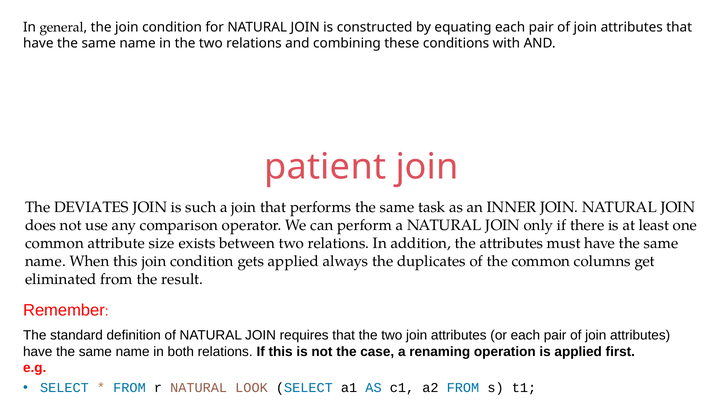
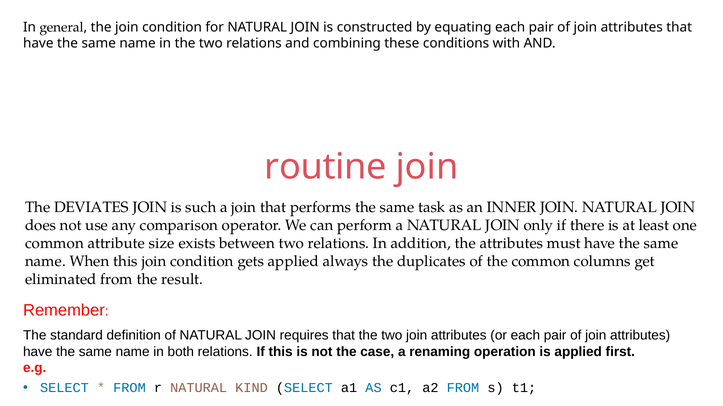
patient: patient -> routine (326, 167)
LOOK: LOOK -> KIND (252, 389)
